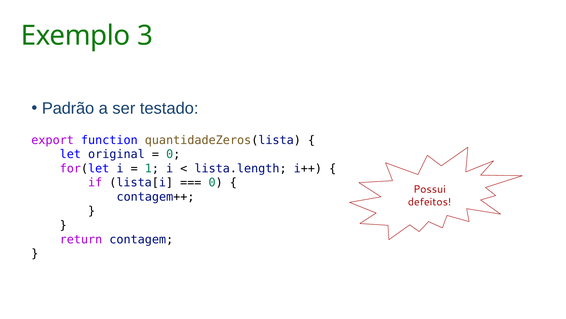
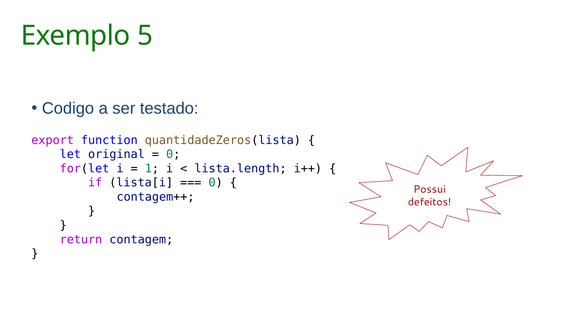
3: 3 -> 5 (145, 36)
Padrão: Padrão -> Codigo (68, 108)
